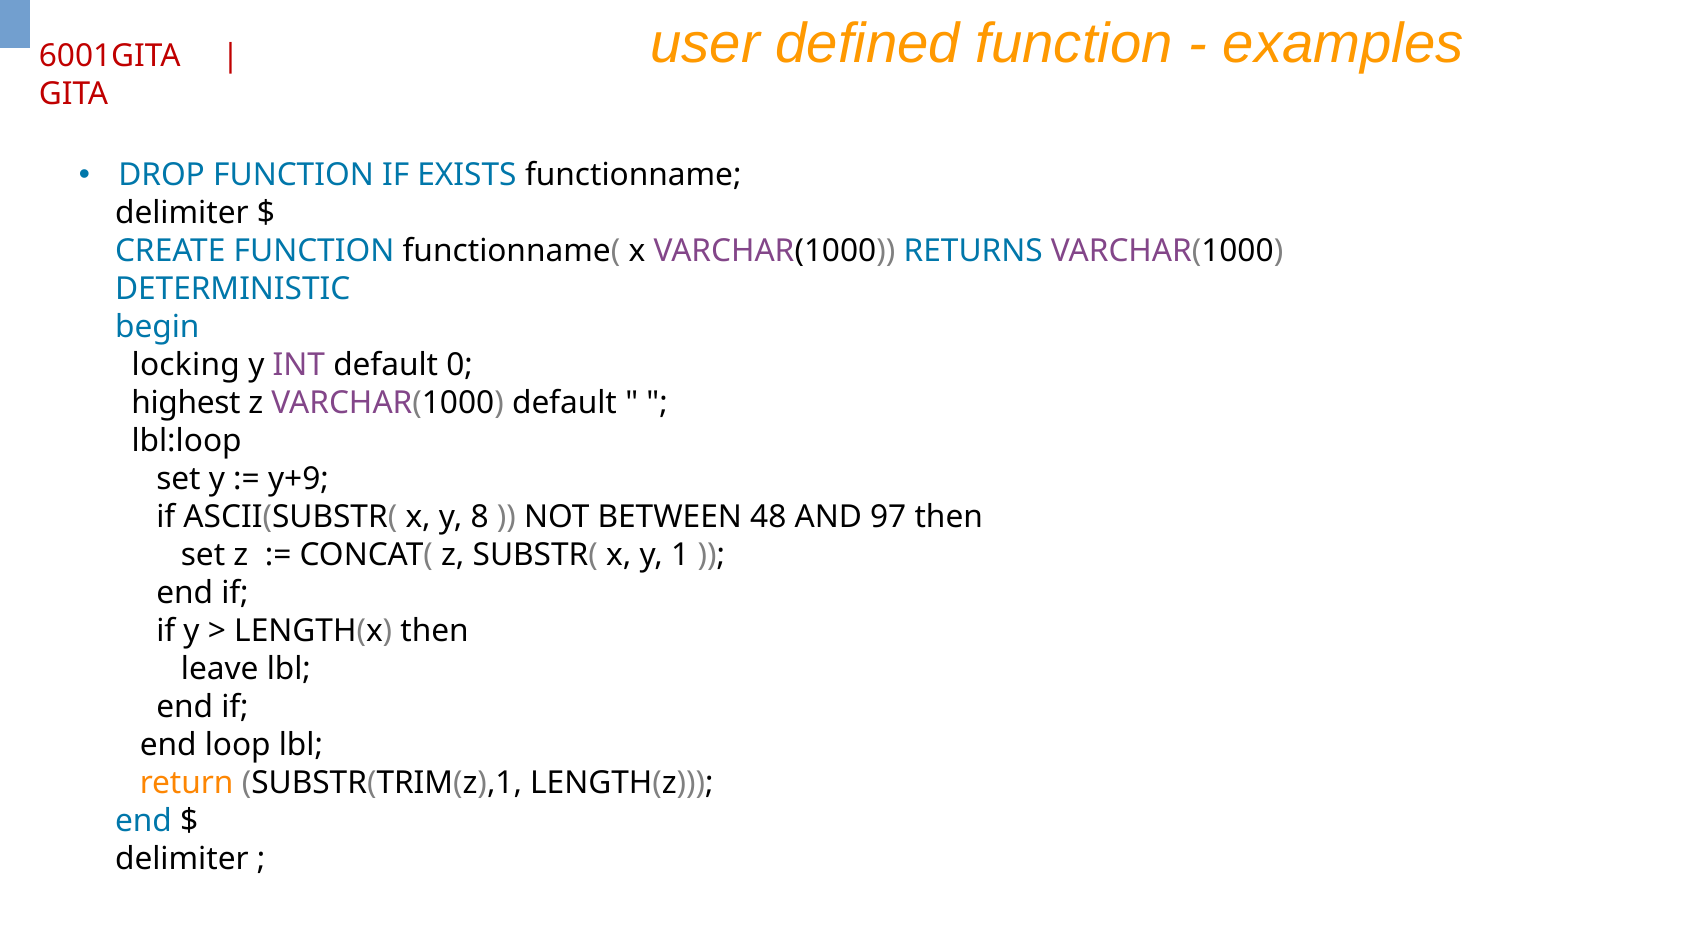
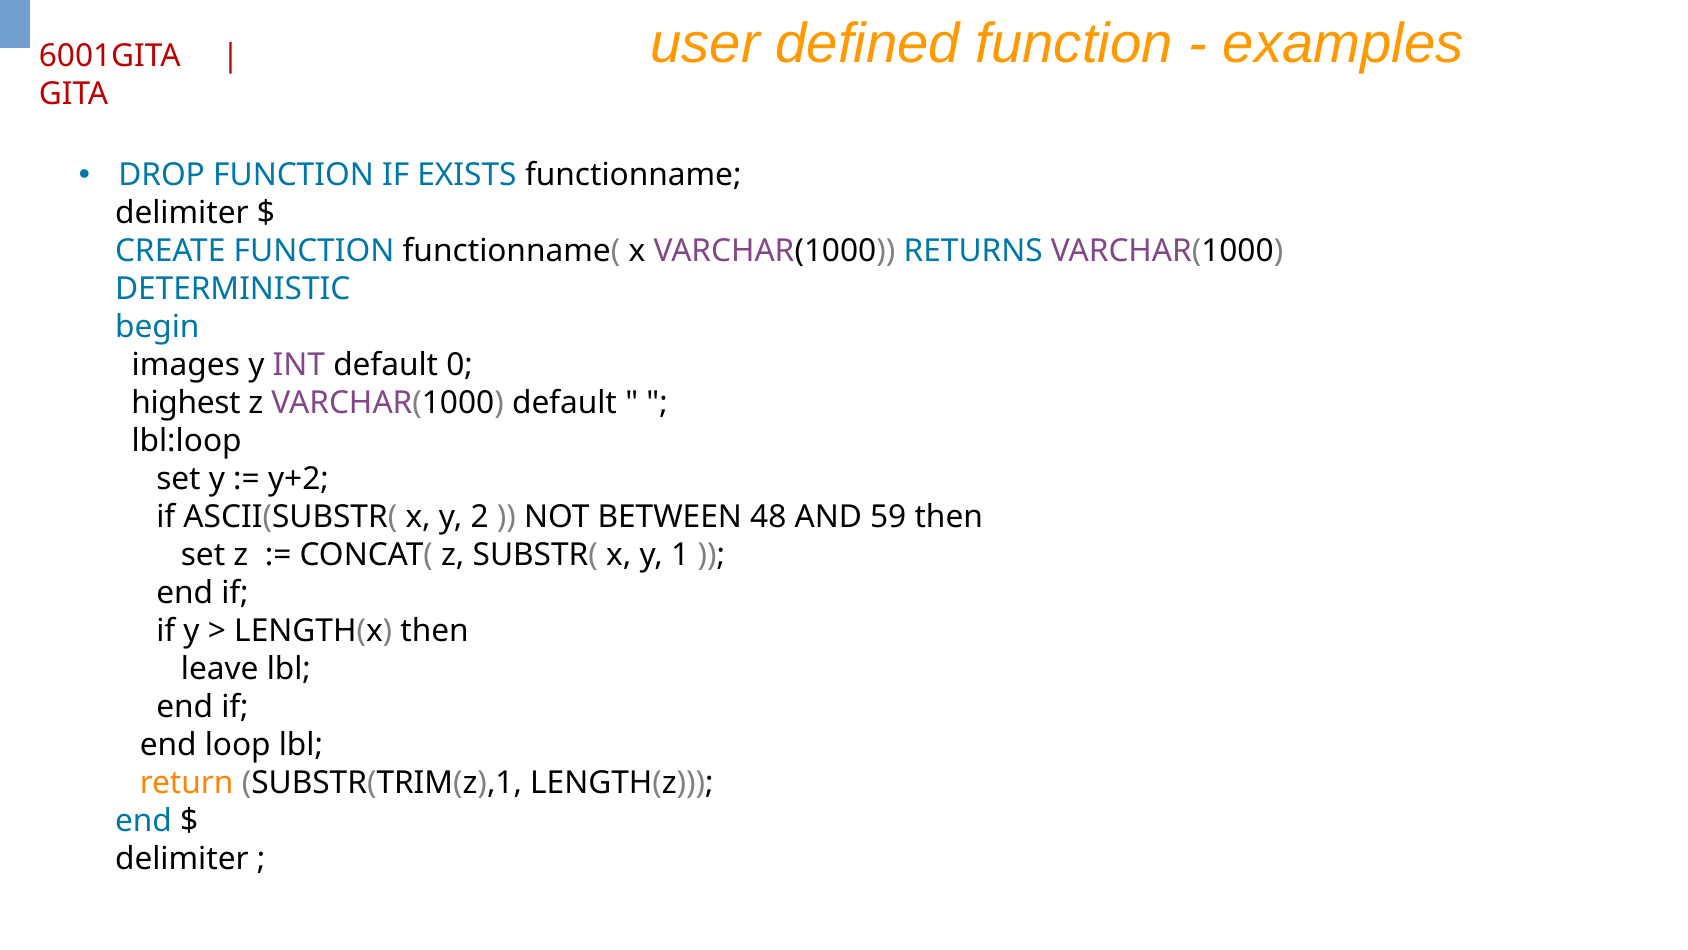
locking: locking -> images (186, 365)
y+9: y+9 -> y+2 (298, 479)
8: 8 -> 2 (480, 517)
97: 97 -> 59 (888, 517)
